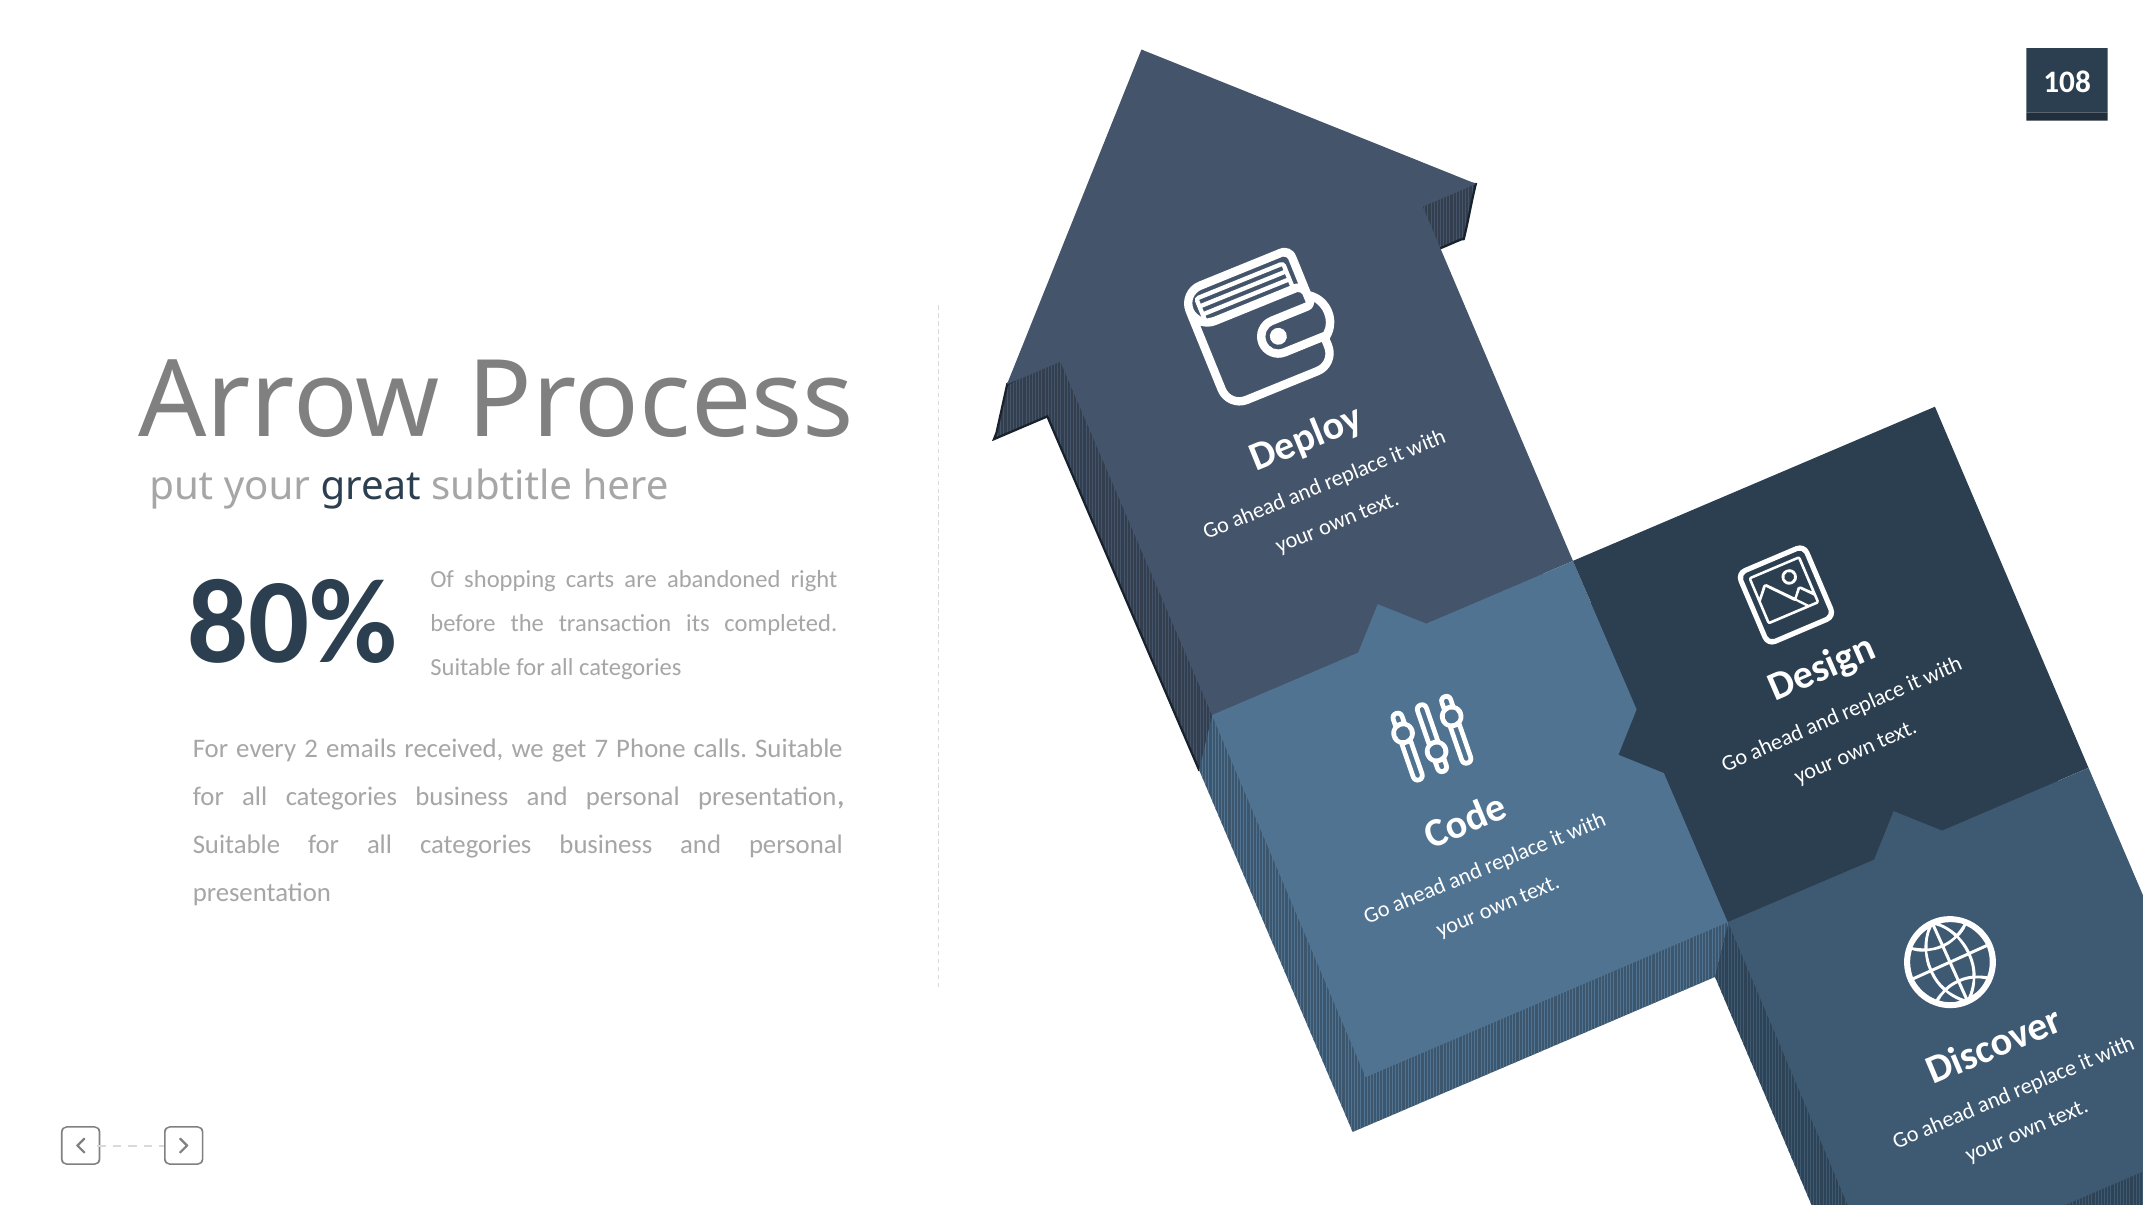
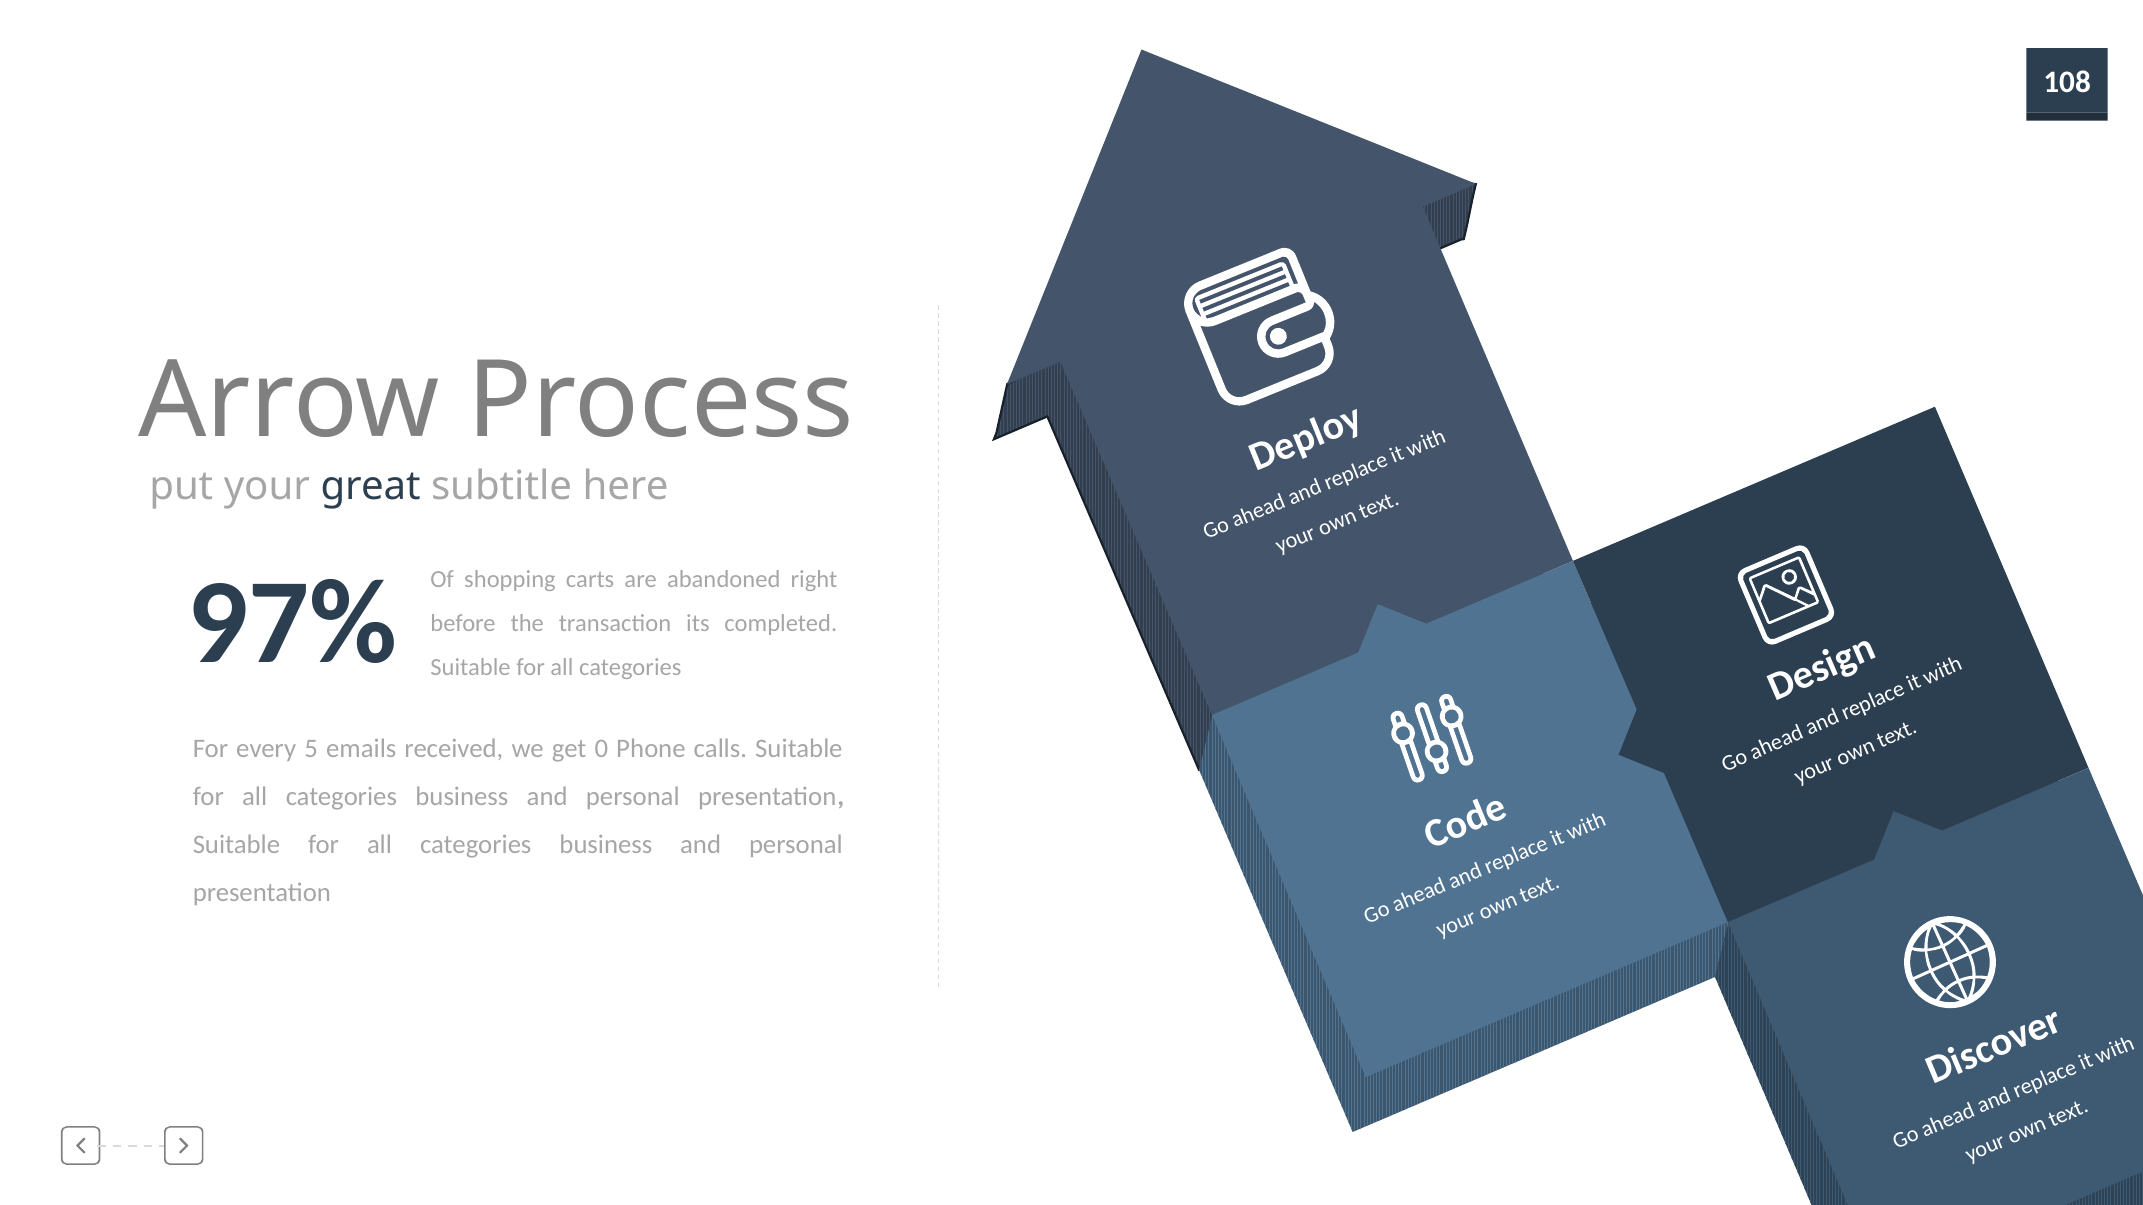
80%: 80% -> 97% (292, 623)
2: 2 -> 5 (311, 749)
7: 7 -> 0 (601, 749)
